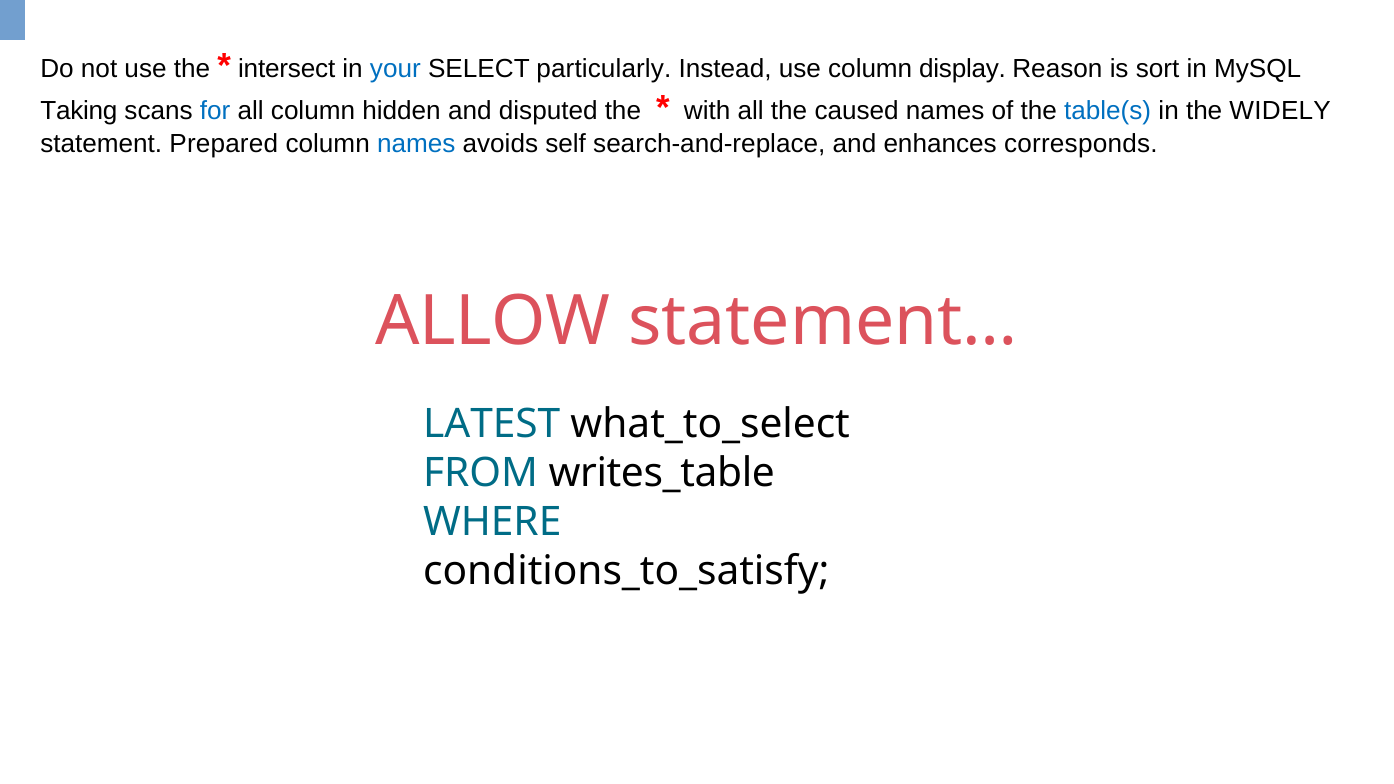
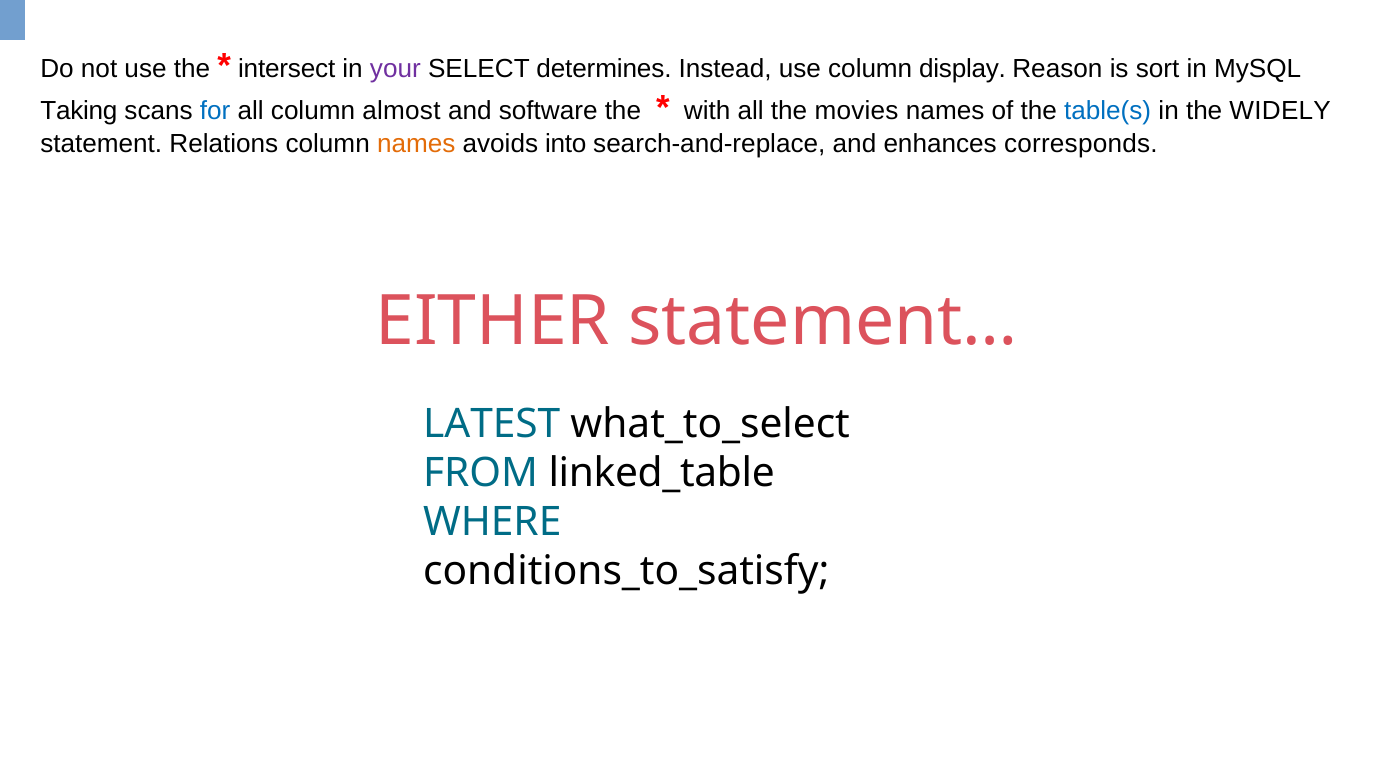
your colour: blue -> purple (395, 69)
particularly: particularly -> determines (604, 69)
hidden: hidden -> almost (401, 111)
disputed: disputed -> software (548, 111)
caused: caused -> movies (857, 111)
Prepared: Prepared -> Relations (224, 144)
names colour: blue -> orange (416, 144)
self: self -> into (566, 144)
ALLOW: ALLOW -> EITHER (493, 322)
writes_table: writes_table -> linked_table (662, 473)
